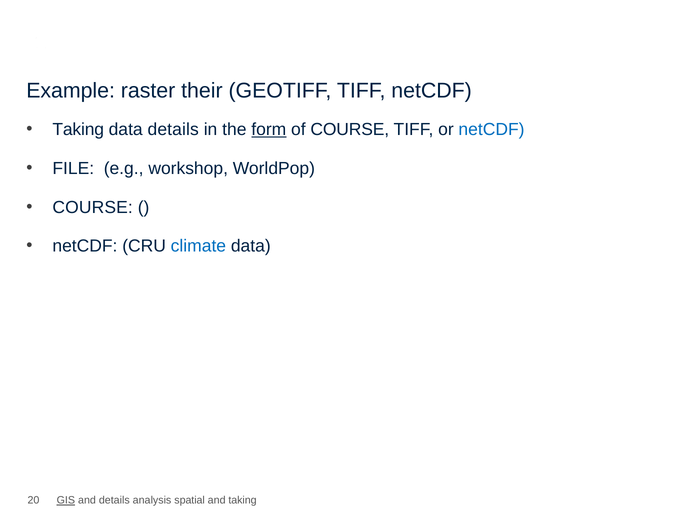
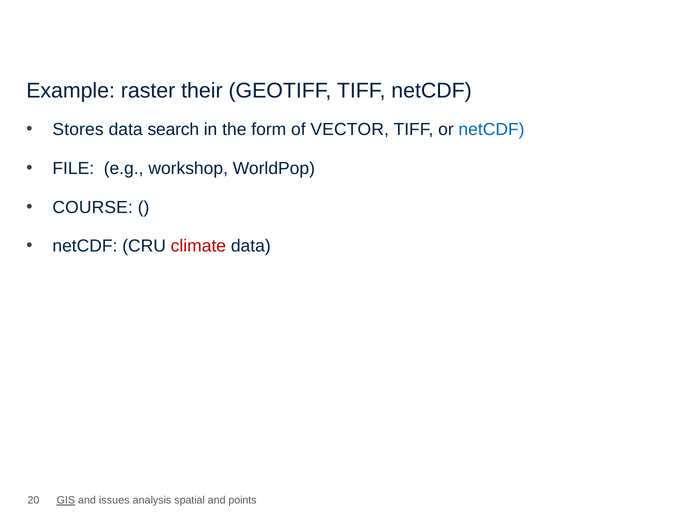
Taking: Taking -> Stores (78, 130)
data details: details -> search (173, 130)
form underline: present -> none (269, 130)
of COURSE: COURSE -> VECTOR (350, 130)
climate colour: blue -> red (198, 246)
and details: details -> issues (114, 501)
and taking: taking -> points (243, 501)
